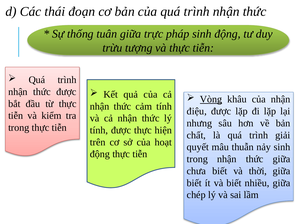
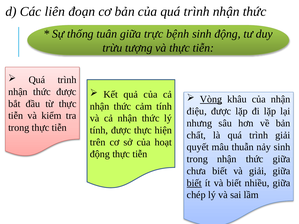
thái: thái -> liên (55, 12)
pháp: pháp -> bệnh (178, 34)
và thời: thời -> giải (258, 171)
biết underline: none -> present (194, 183)
